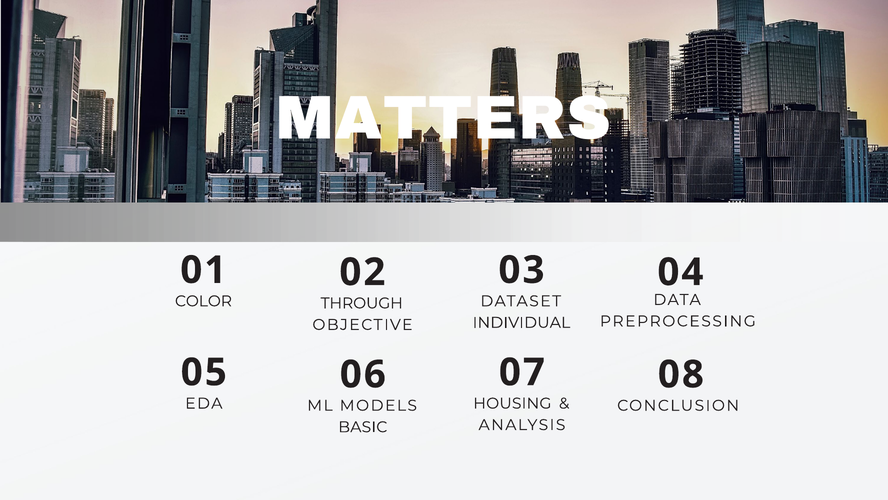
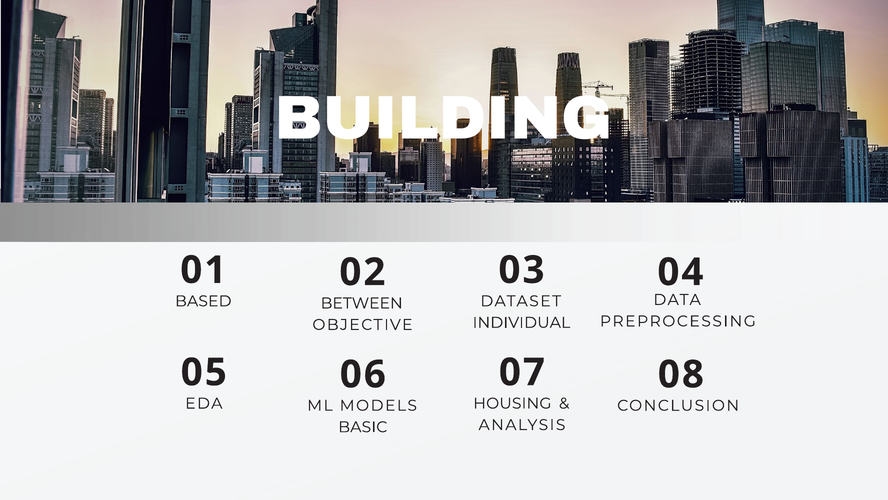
MATTERS: MATTERS -> BUILDING (444, 118)
COLOR: COLOR -> BASED (203, 301)
THROUGH: THROUGH -> BETWEEN (362, 303)
